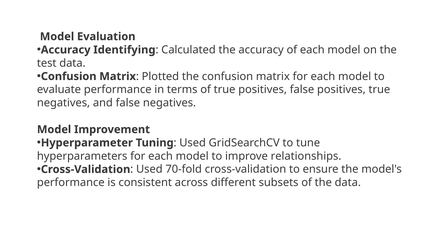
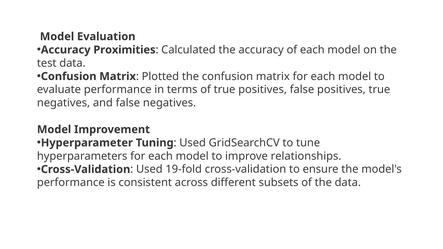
Identifying: Identifying -> Proximities (124, 50)
70-fold: 70-fold -> 19-fold (184, 169)
